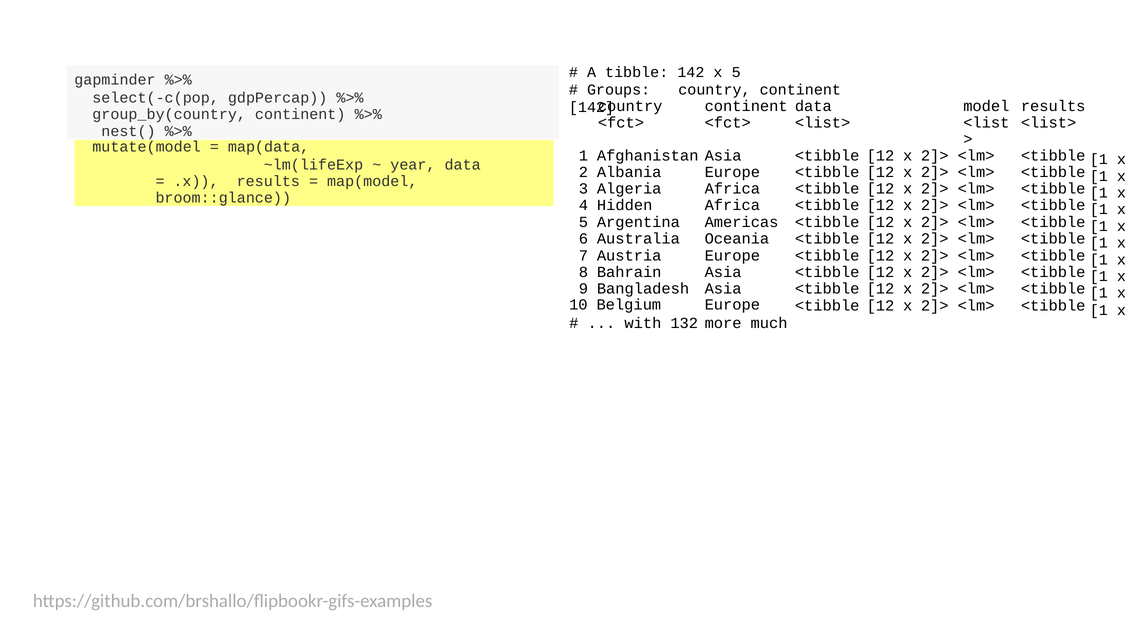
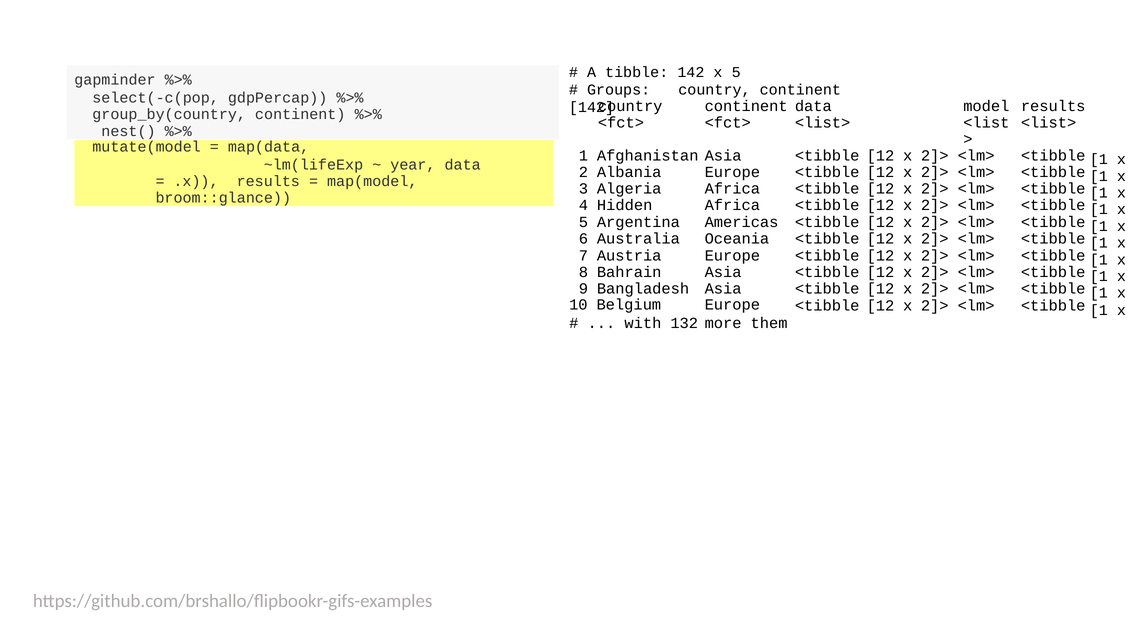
much: much -> them (769, 323)
